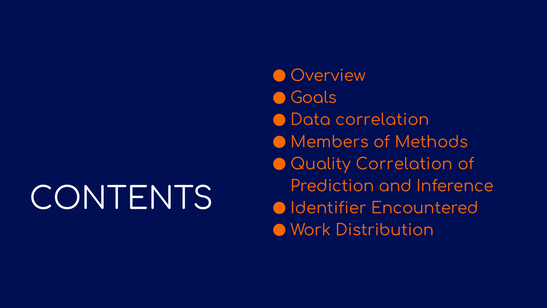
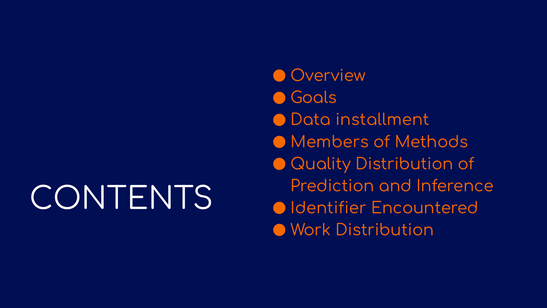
Data correlation: correlation -> installment (382, 120)
Quality Correlation: Correlation -> Distribution (404, 164)
